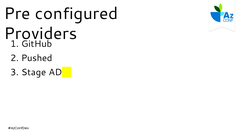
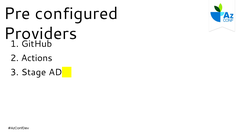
Pushed: Pushed -> Actions (37, 58)
